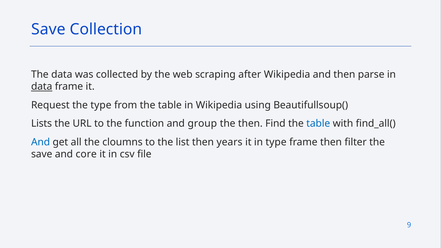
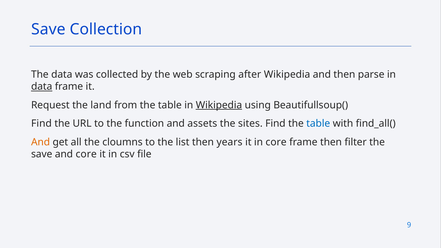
the type: type -> land (101, 105)
Wikipedia underline: none -> present (219, 105)
Lists: Lists -> Find (41, 124)
group: group -> assets (202, 124)
the then: then -> sites (250, 124)
And colour: blue -> orange (41, 142)
in type: type -> core (276, 142)
